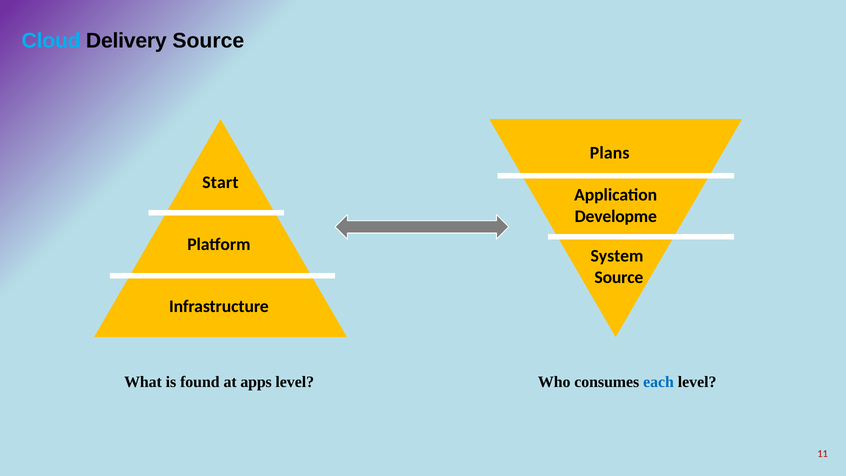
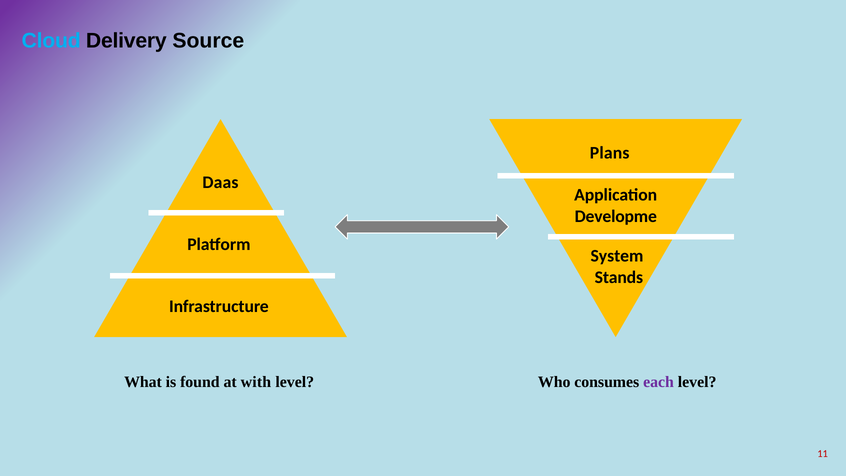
Start: Start -> Daas (220, 182)
Source: Source -> Stands (619, 277)
apps: apps -> with (256, 382)
each colour: blue -> purple (659, 382)
